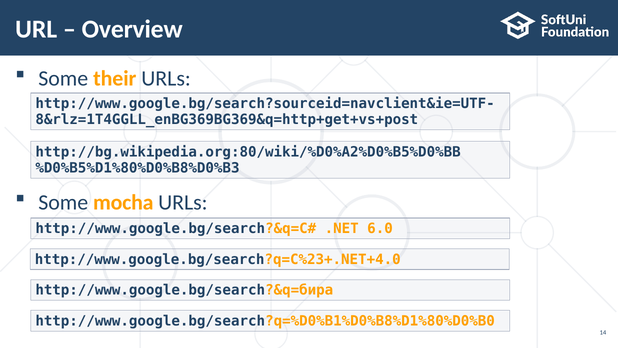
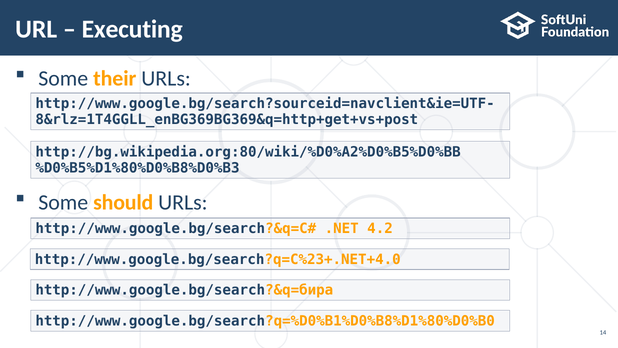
Overview: Overview -> Executing (132, 29)
mocha: mocha -> should (123, 203)
6.0: 6.0 -> 4.2 (380, 228)
